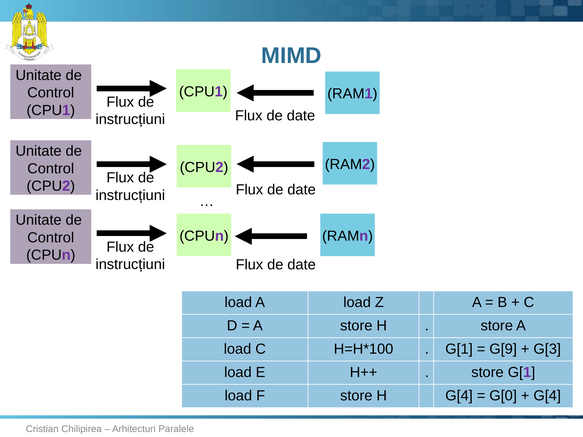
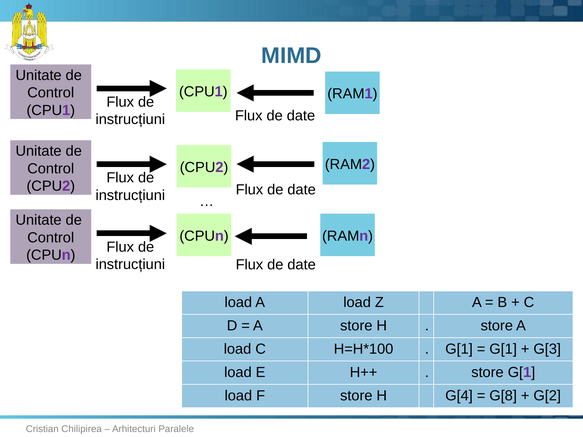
G[9: G[9 -> G[1 (503, 349)
G[0: G[0 -> G[8 (503, 396)
G[4: G[4 -> G[2 (547, 396)
